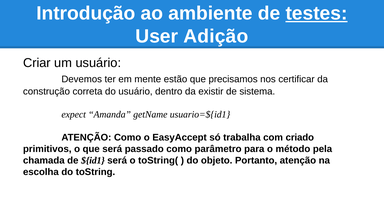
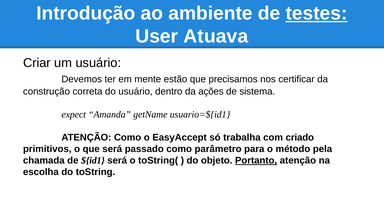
Adição: Adição -> Atuava (216, 36)
existir: existir -> ações (211, 91)
Portanto underline: none -> present (256, 161)
